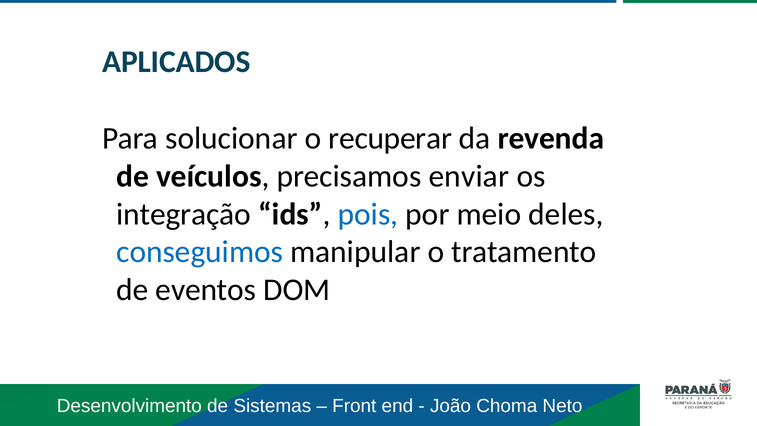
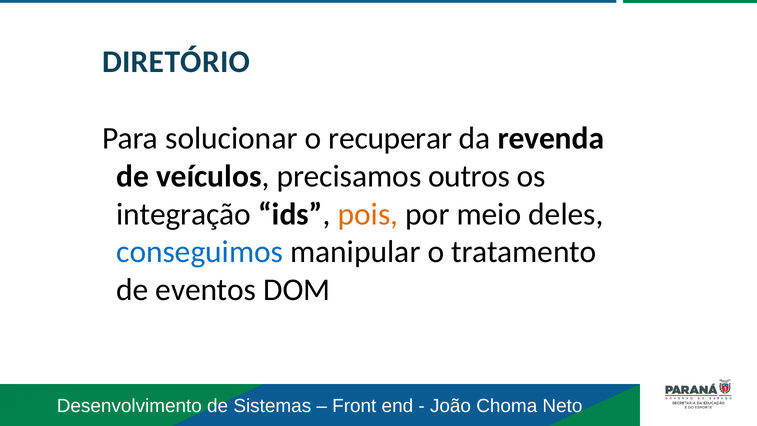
APLICADOS: APLICADOS -> DIRETÓRIO (176, 62)
enviar: enviar -> outros (469, 176)
pois colour: blue -> orange (368, 214)
